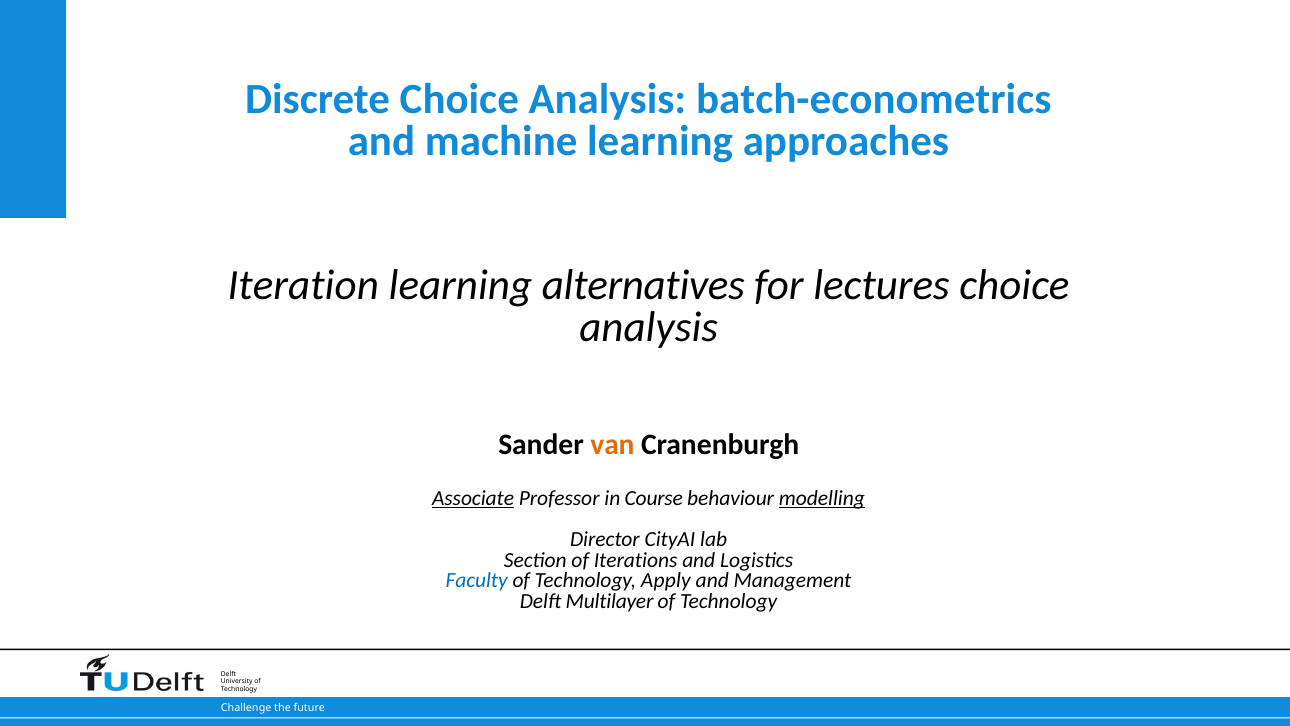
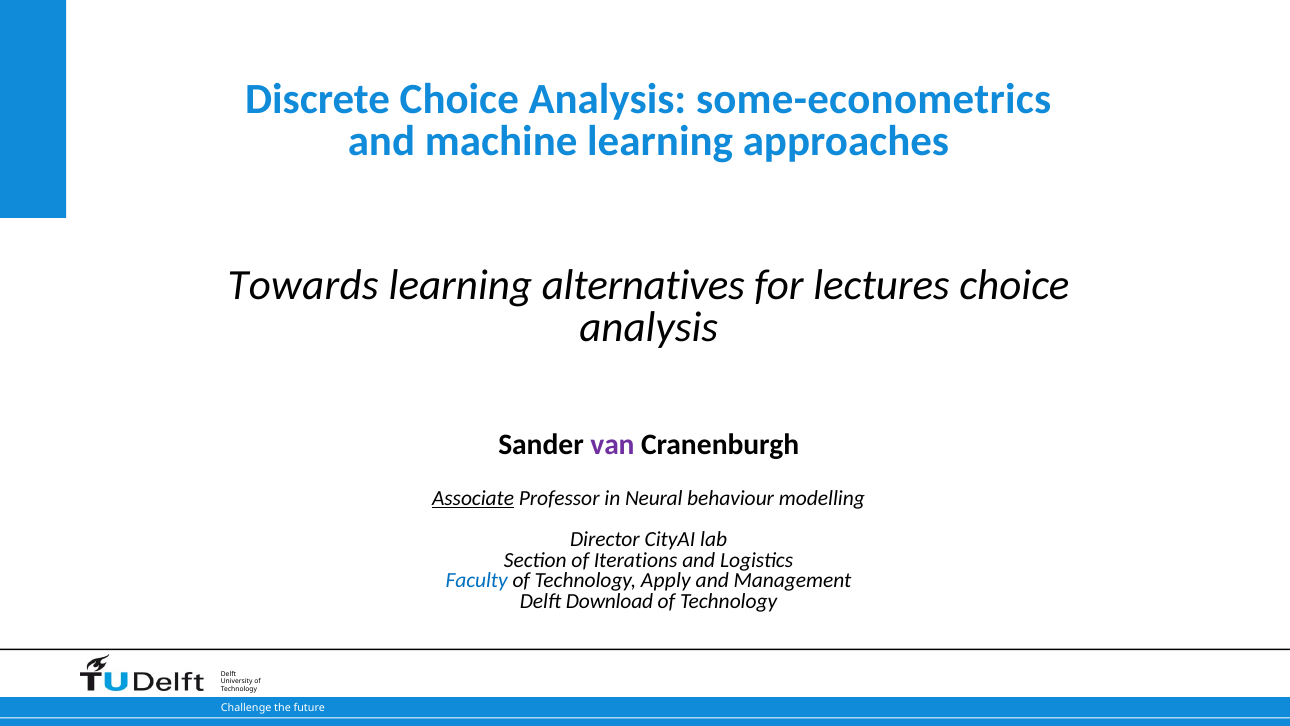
batch-econometrics: batch-econometrics -> some-econometrics (874, 100)
Iteration: Iteration -> Towards (303, 285)
van colour: orange -> purple (612, 445)
Course: Course -> Neural (654, 498)
modelling underline: present -> none (822, 498)
Multilayer: Multilayer -> Download (610, 601)
